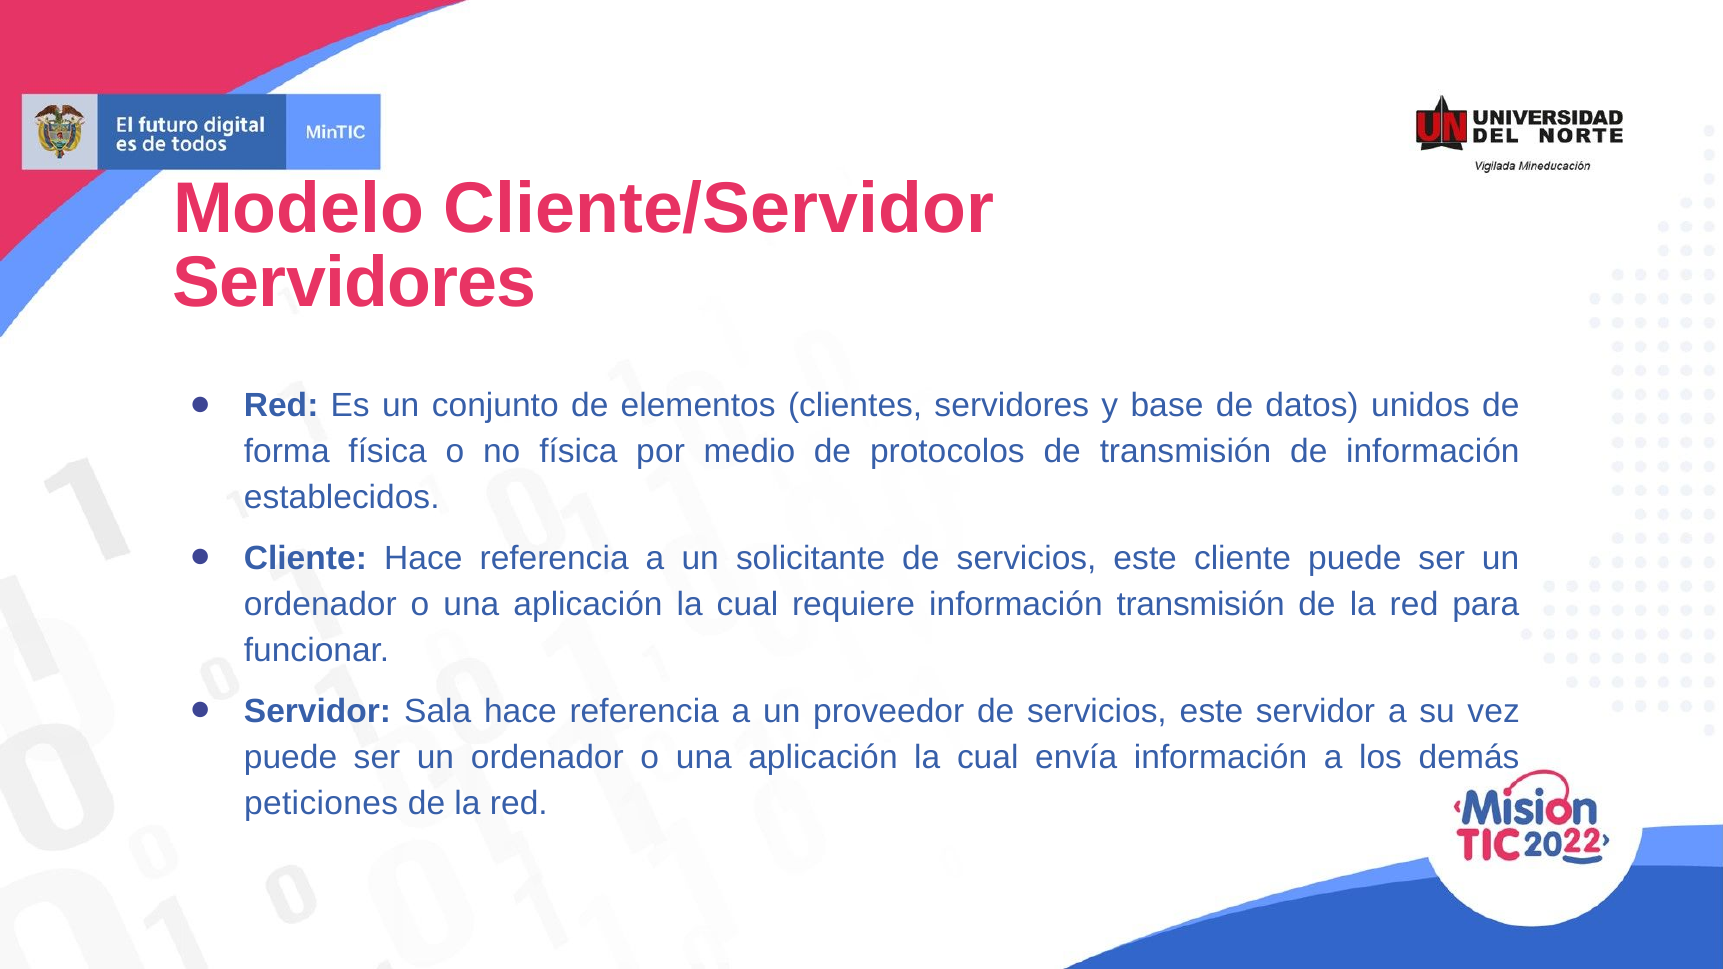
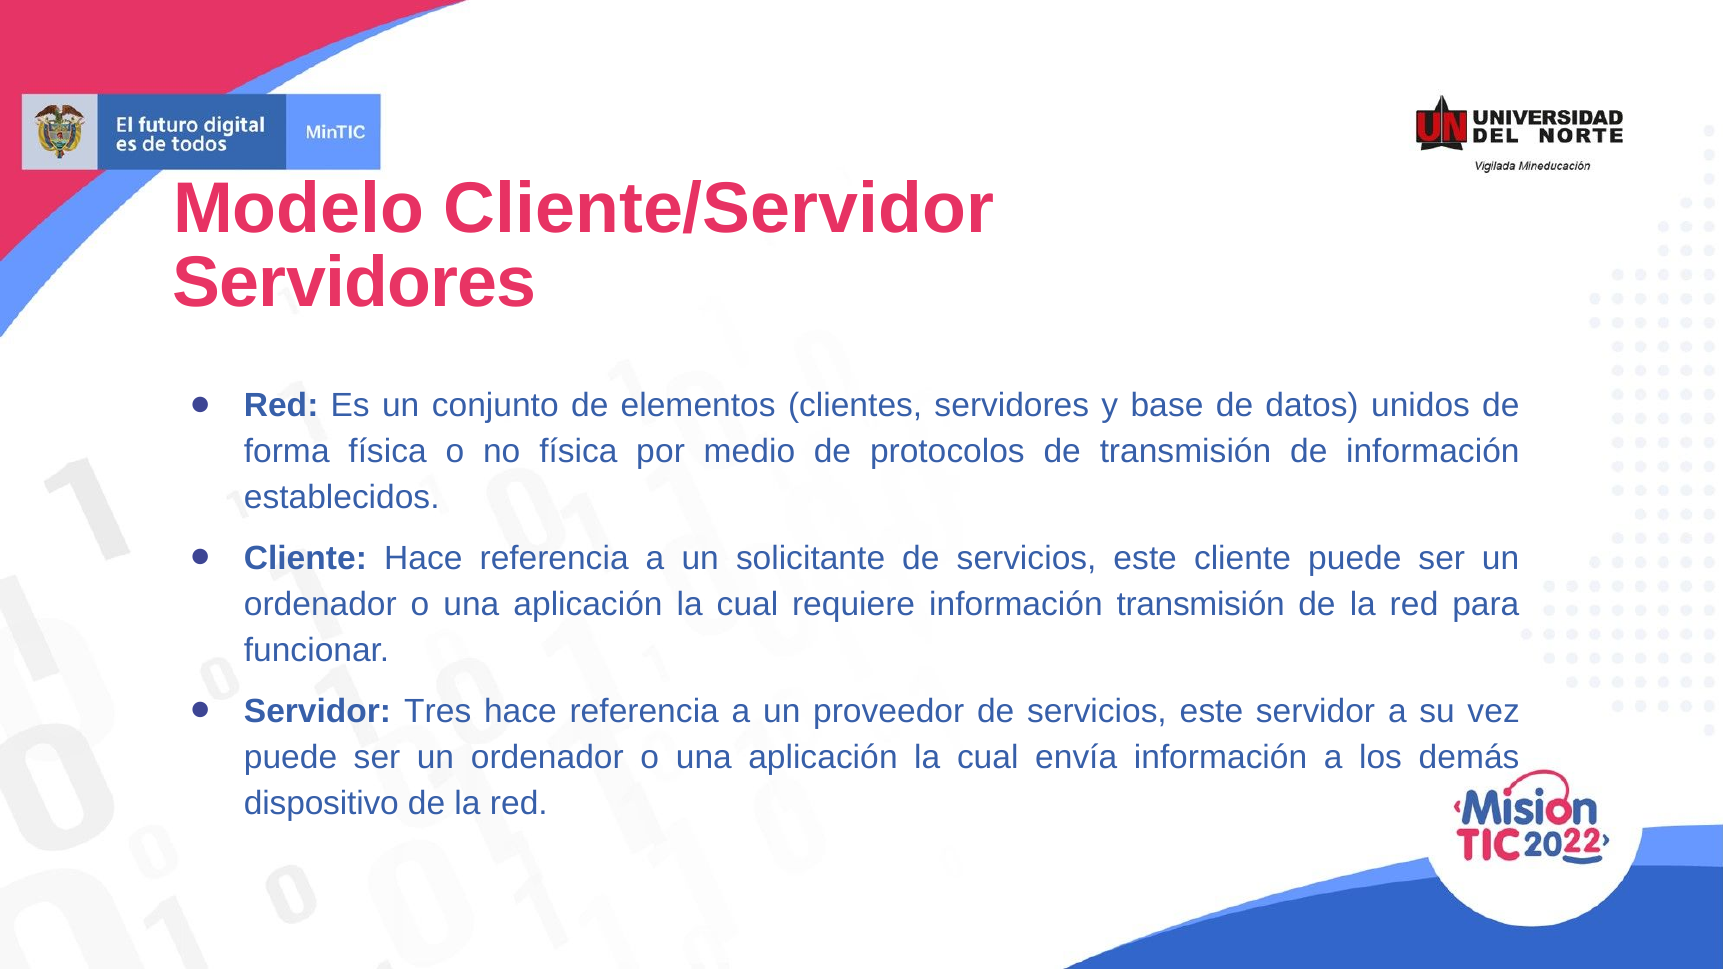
Sala: Sala -> Tres (438, 711)
peticiones: peticiones -> dispositivo (321, 803)
